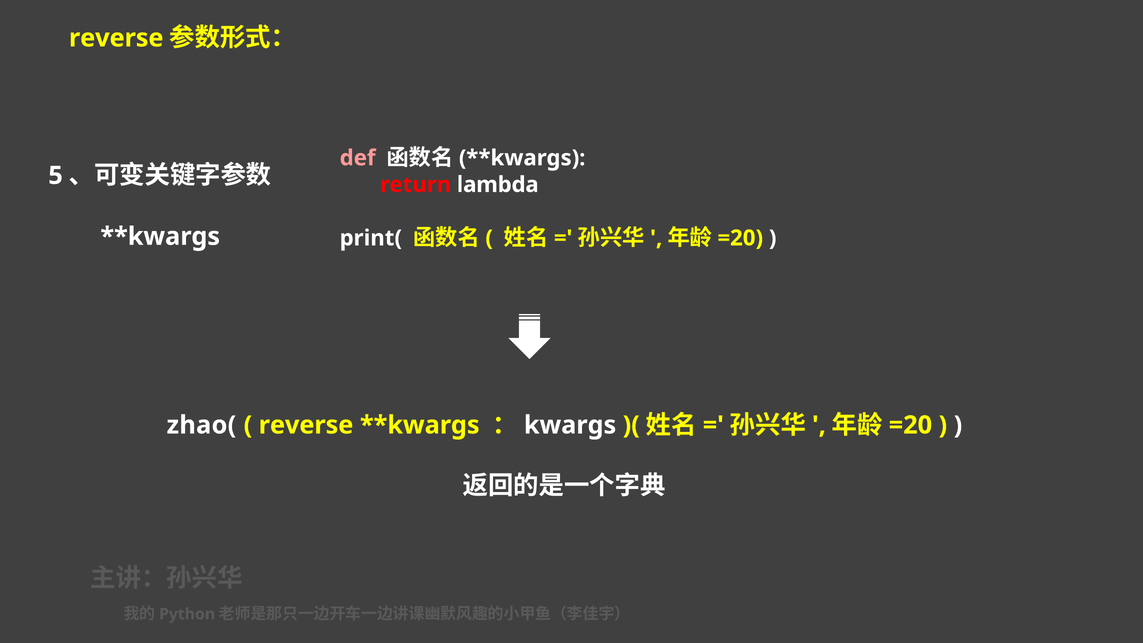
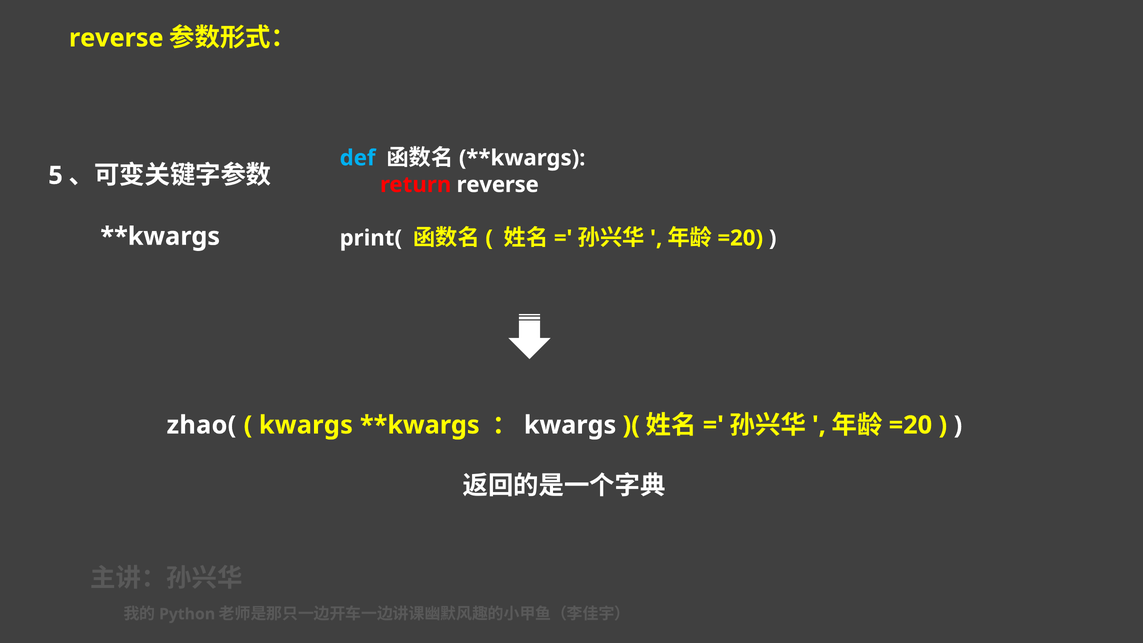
def colour: pink -> light blue (358, 158)
return lambda: lambda -> reverse (498, 185)
reverse: reverse -> kwargs (306, 425)
